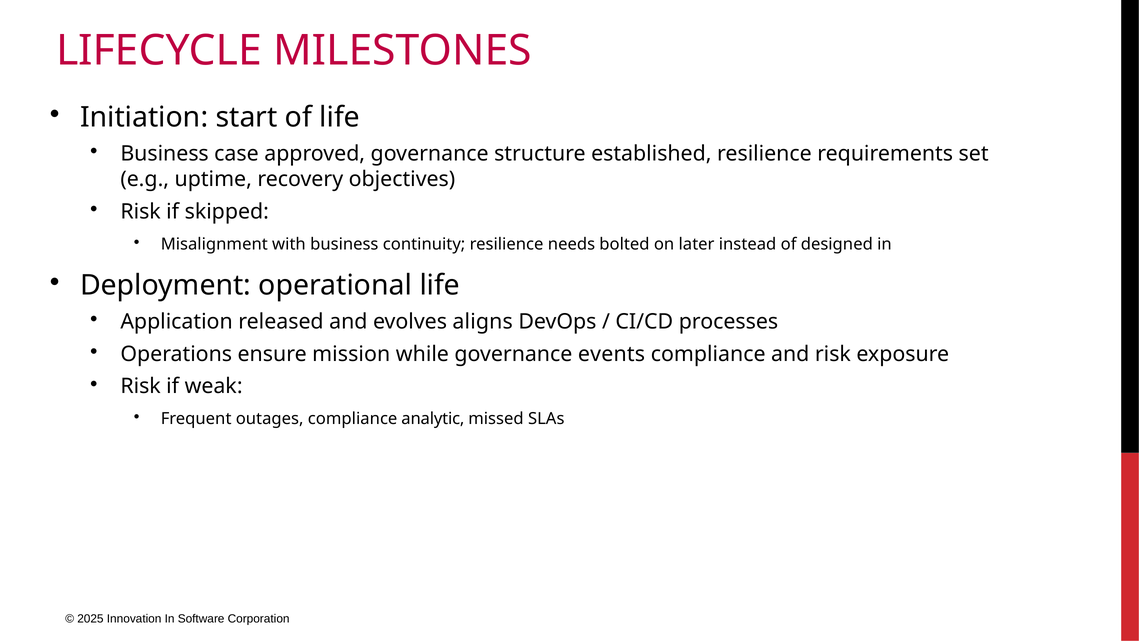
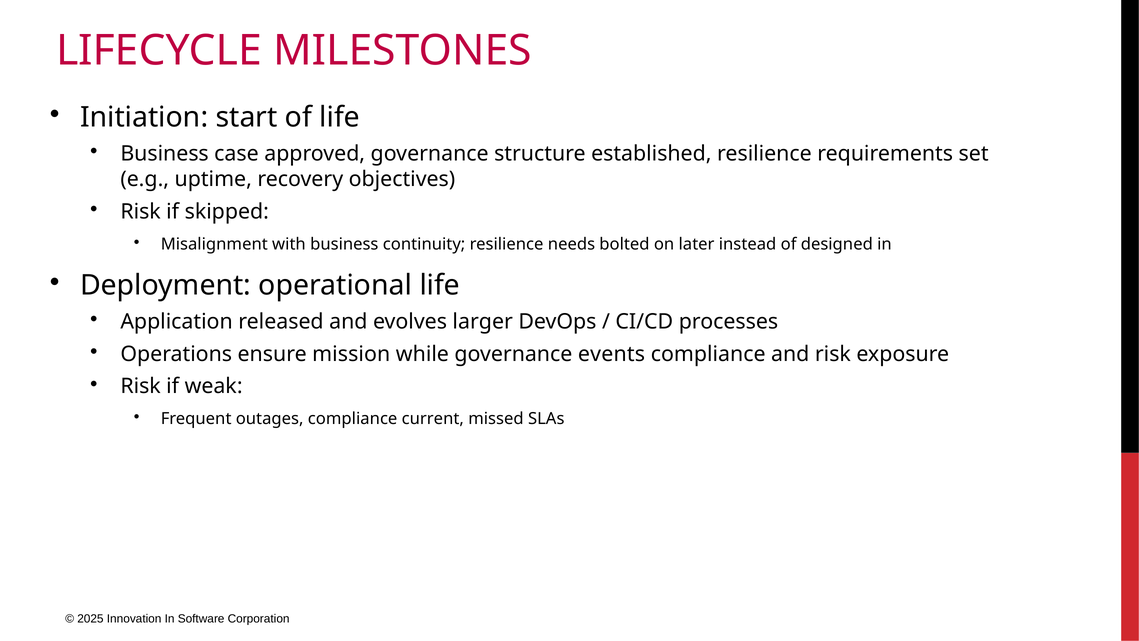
aligns: aligns -> larger (483, 321)
analytic: analytic -> current (433, 419)
